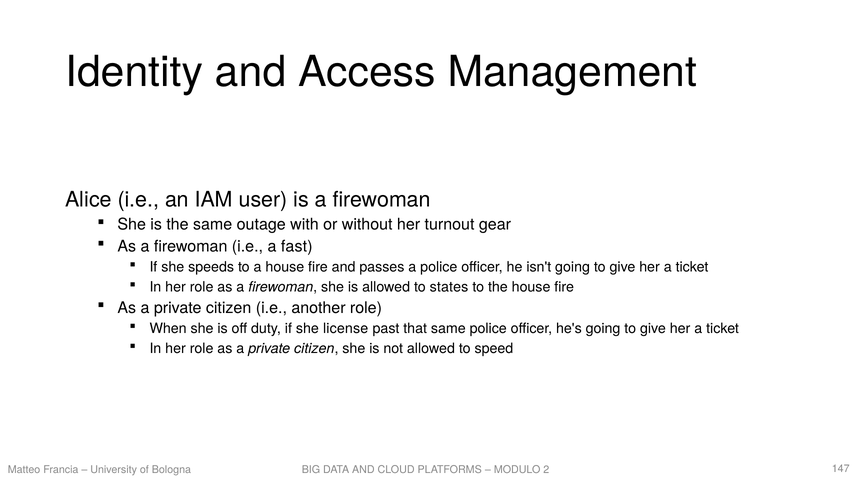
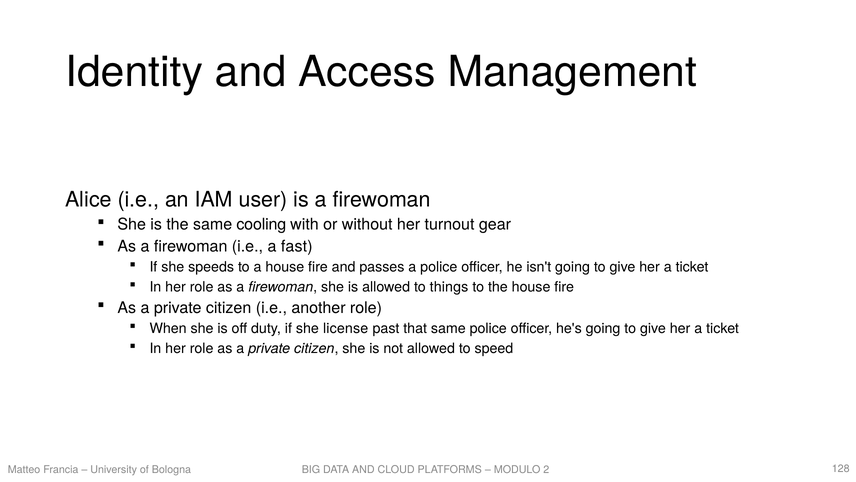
outage: outage -> cooling (261, 224)
states: states -> things (449, 287)
147: 147 -> 128 (841, 468)
